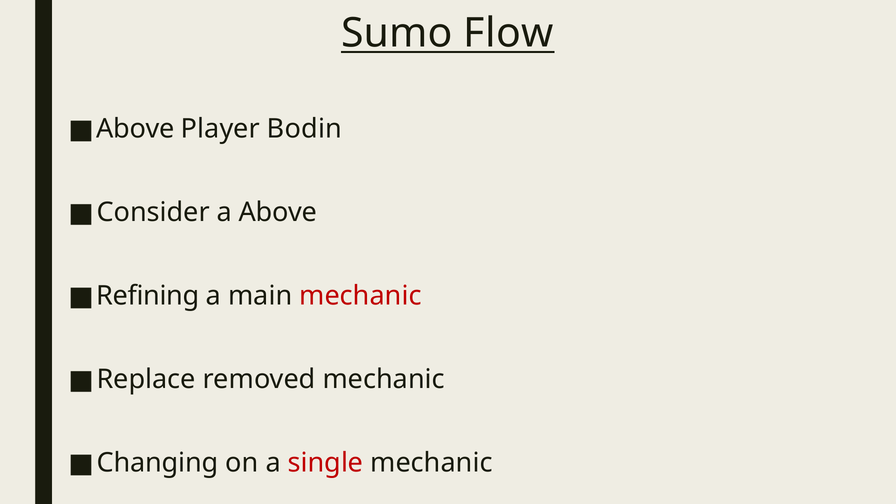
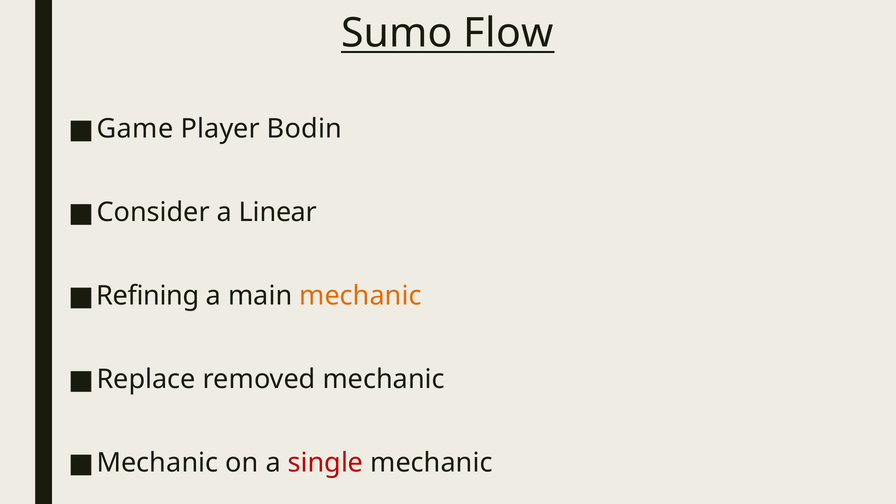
Above: Above -> Game (135, 129)
a Above: Above -> Linear (278, 212)
mechanic colour: red -> orange (360, 296)
Changing: Changing -> Mechanic (157, 463)
